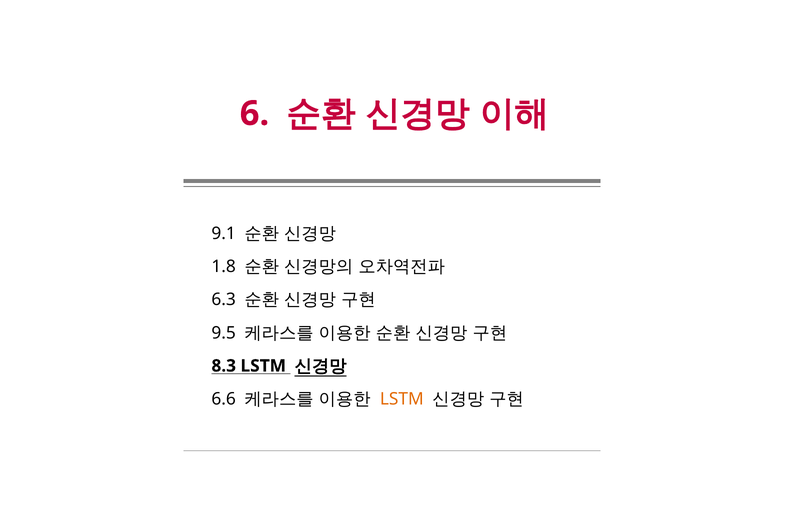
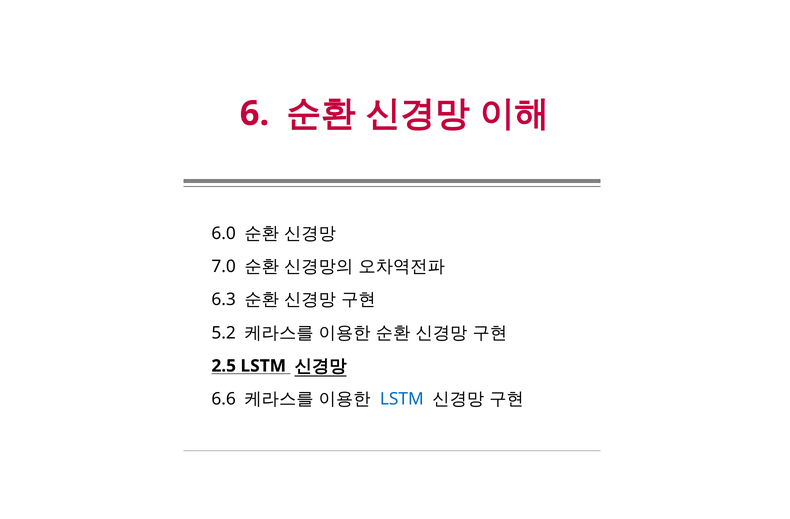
9.1: 9.1 -> 6.0 (224, 234)
1.8: 1.8 -> 7.0 (224, 267)
9.5: 9.5 -> 5.2 (224, 333)
8.3: 8.3 -> 2.5 (224, 366)
LSTM colour: orange -> blue (402, 399)
